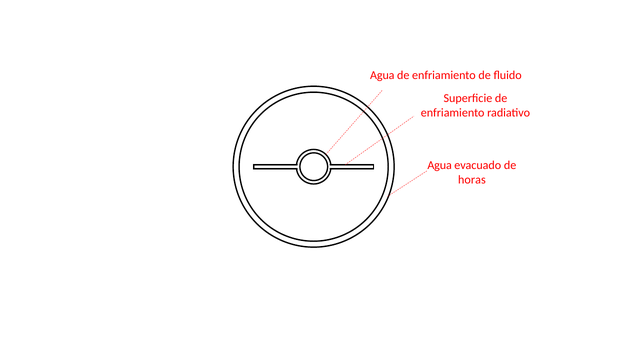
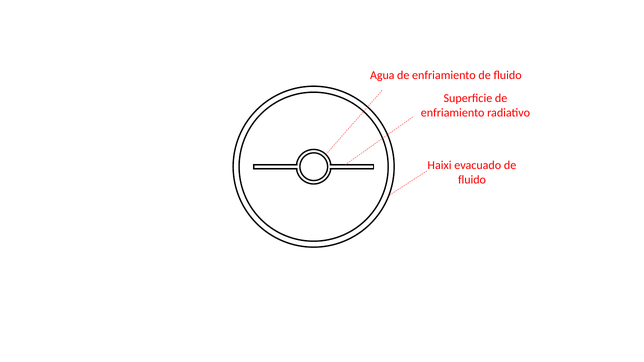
Agua: Agua -> Haixi (440, 166)
horas: horas -> fluido (472, 180)
